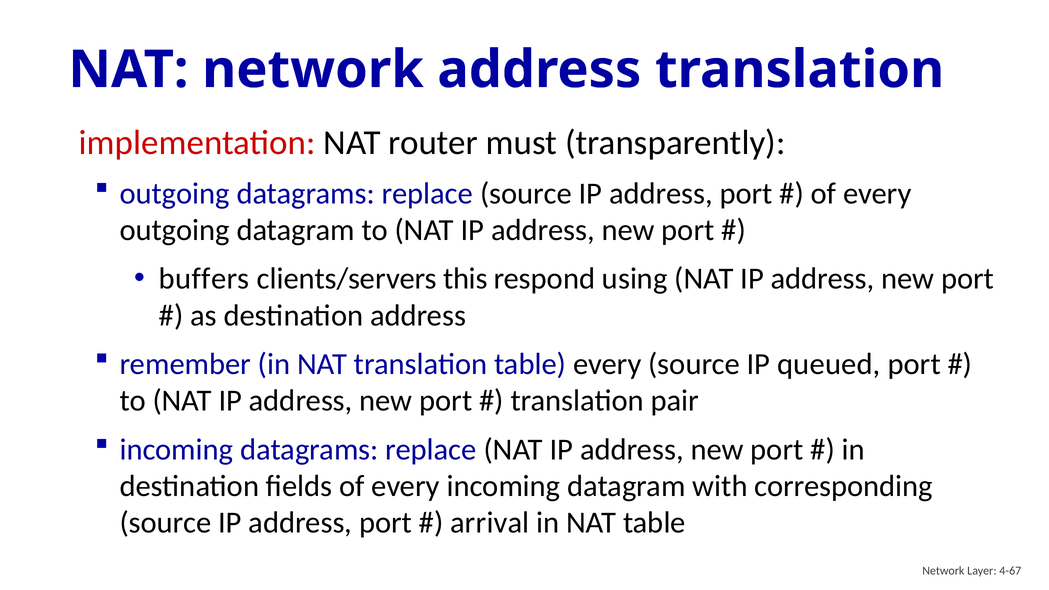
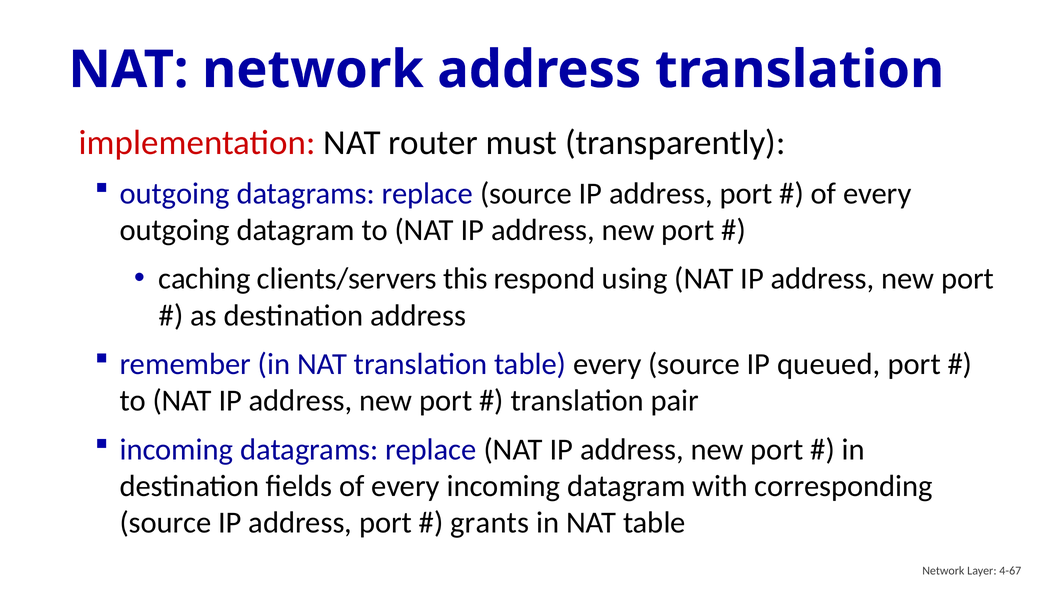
buffers: buffers -> caching (205, 279)
arrival: arrival -> grants (490, 523)
